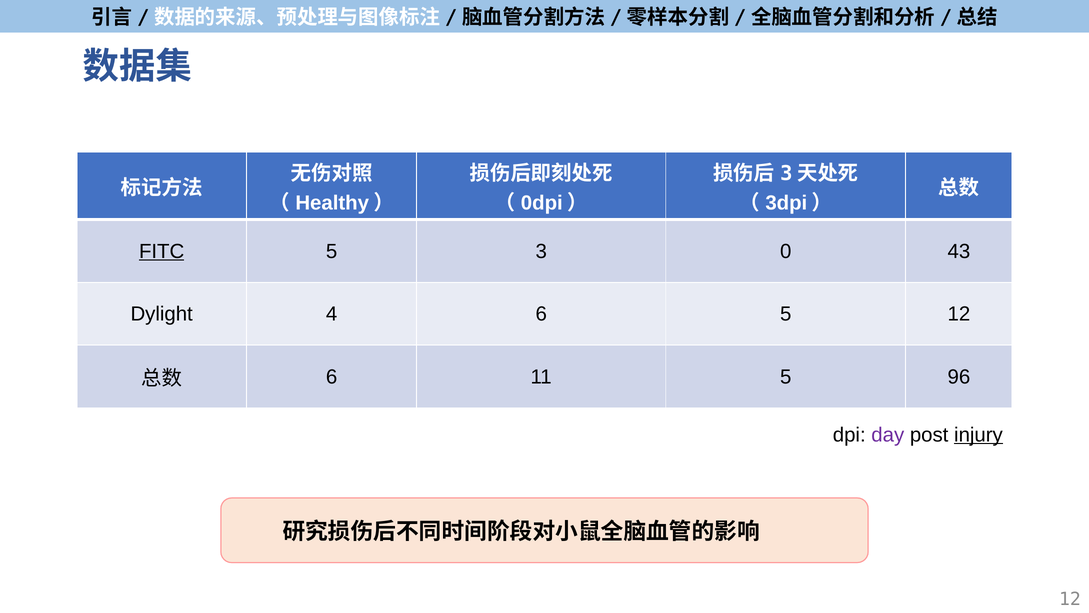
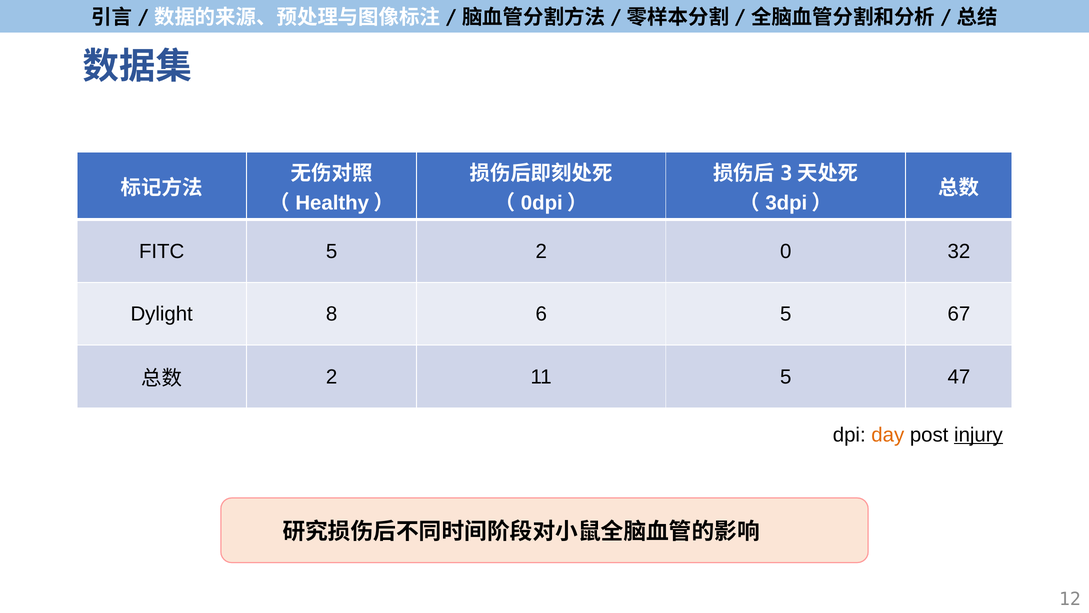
FITC underline: present -> none (162, 251)
5 3: 3 -> 2 (541, 251)
43: 43 -> 32 (959, 251)
4: 4 -> 8 (332, 314)
5 12: 12 -> 67 (959, 314)
6: 6 -> 2 (332, 377)
96: 96 -> 47 (959, 377)
day colour: purple -> orange (888, 434)
